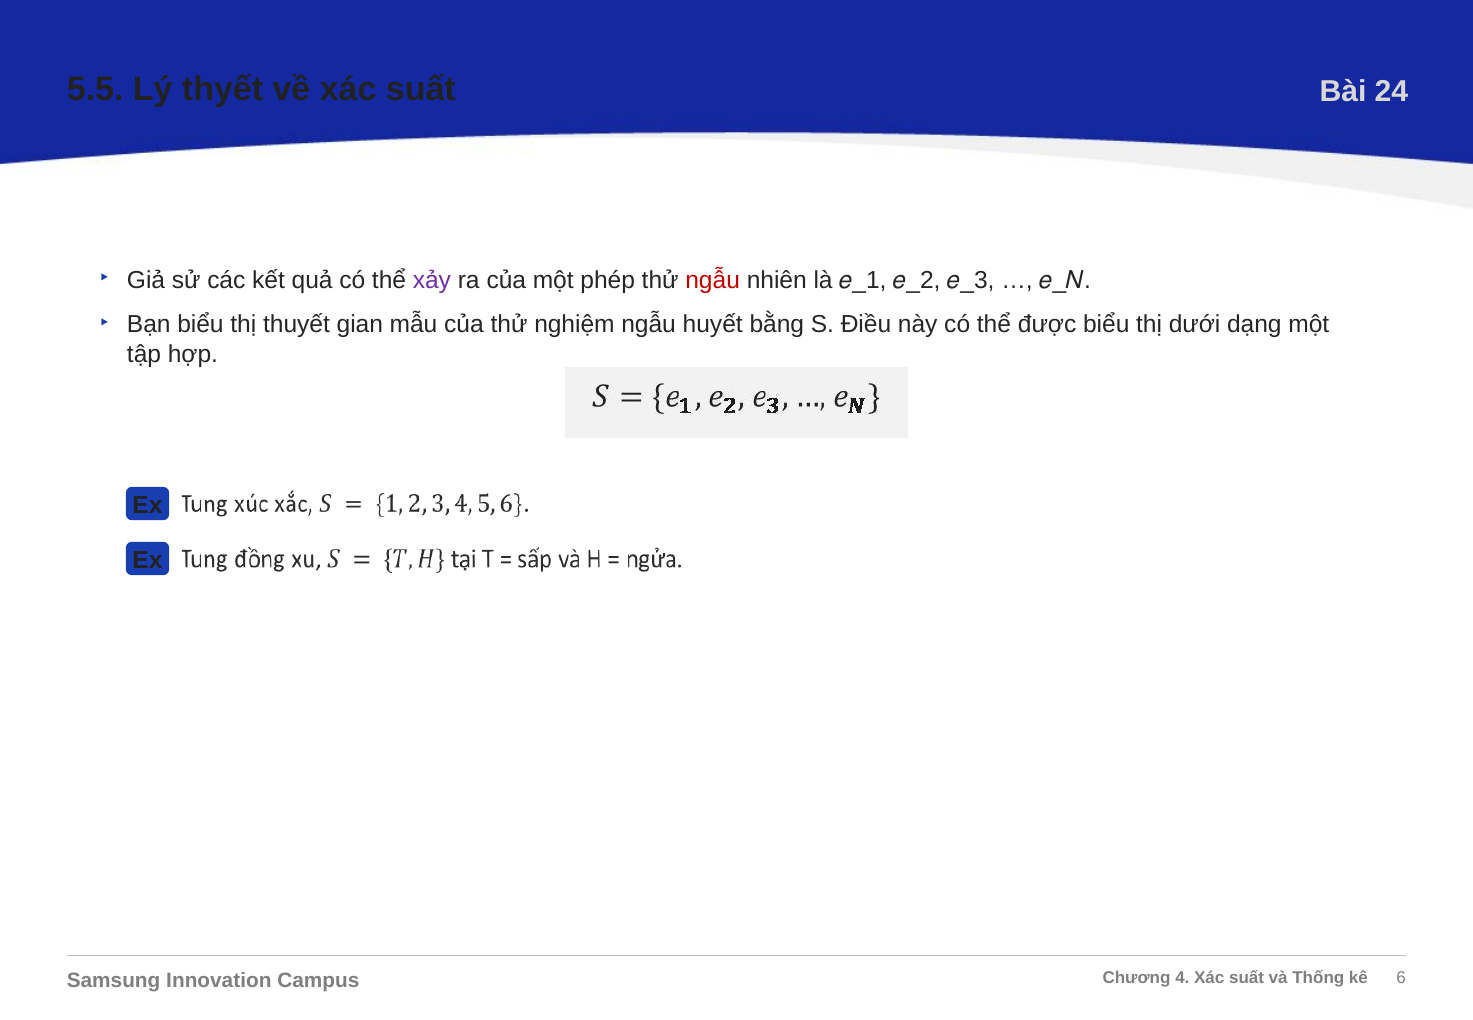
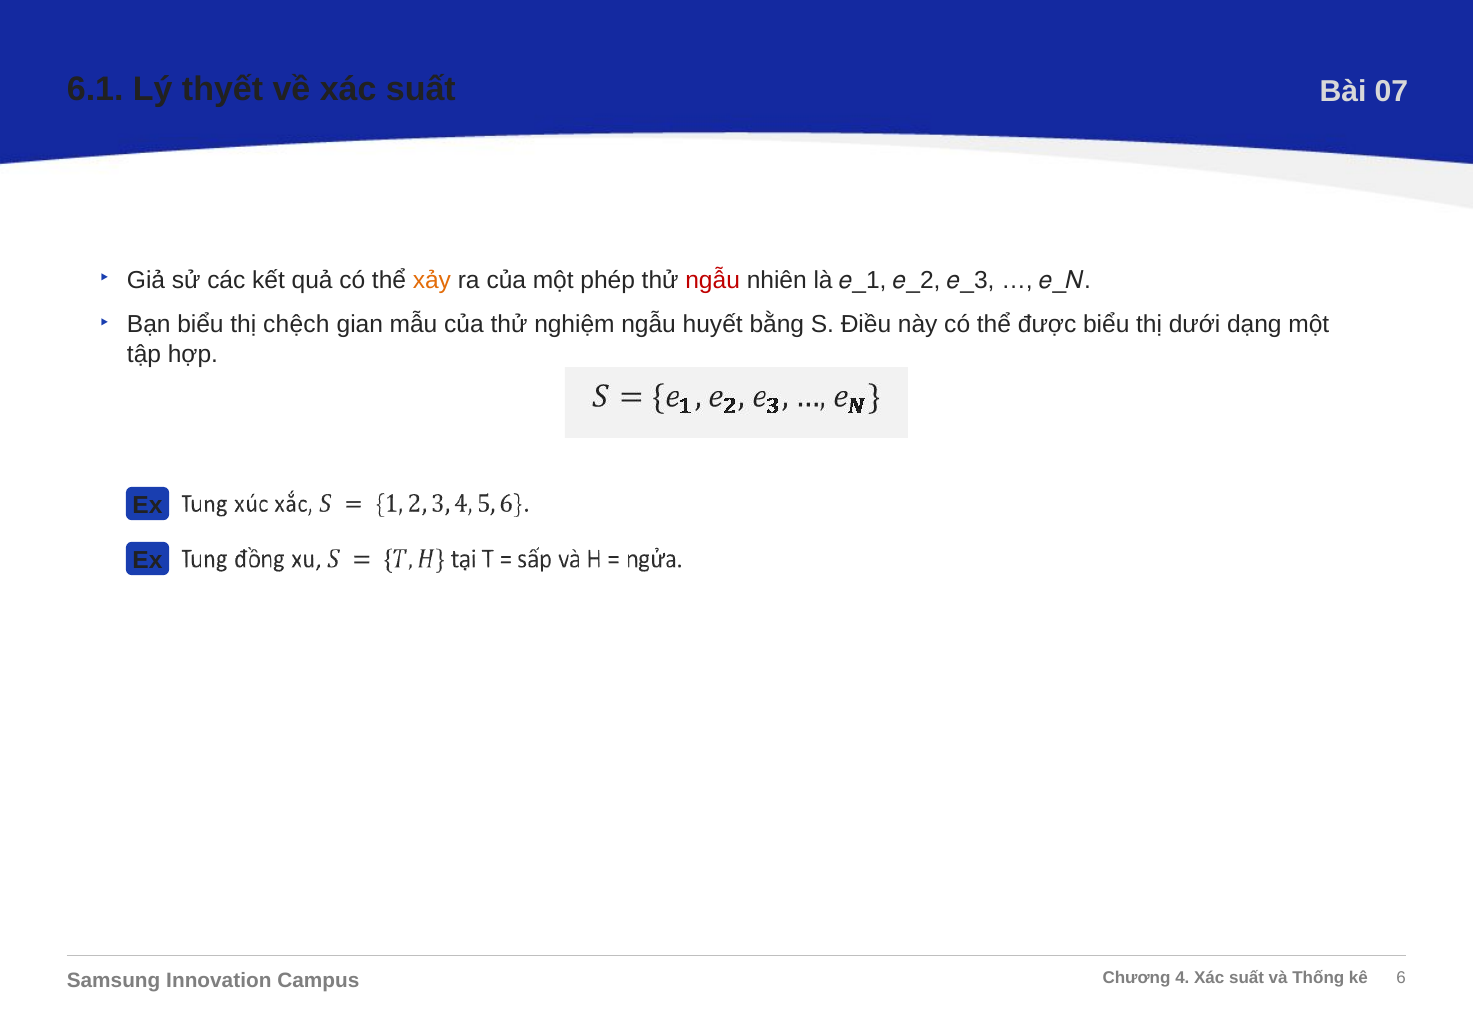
5.5: 5.5 -> 6.1 (95, 90)
24: 24 -> 07 (1391, 92)
xảy colour: purple -> orange (432, 280)
thuyết: thuyết -> chệch (296, 325)
